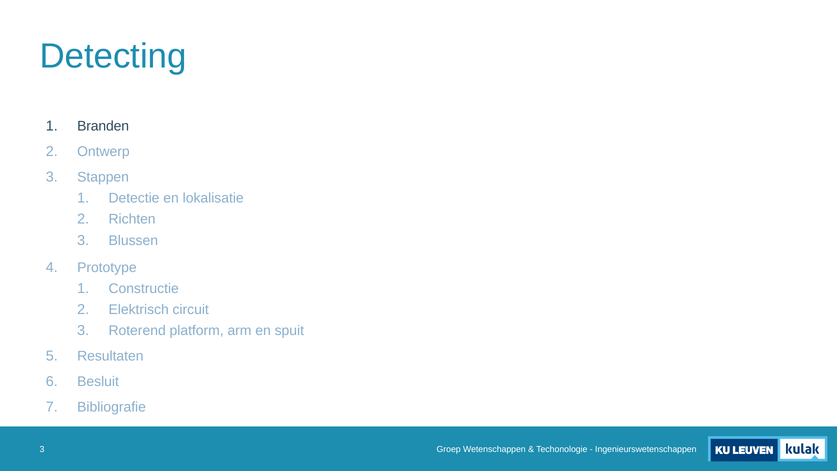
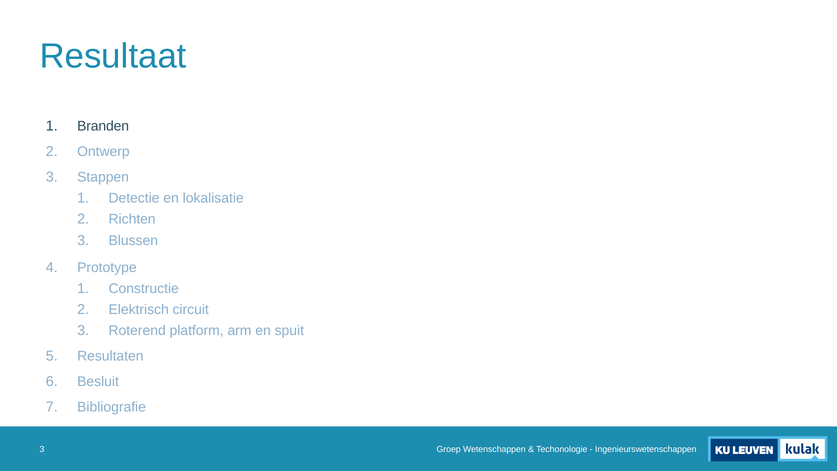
Detecting: Detecting -> Resultaat (113, 56)
